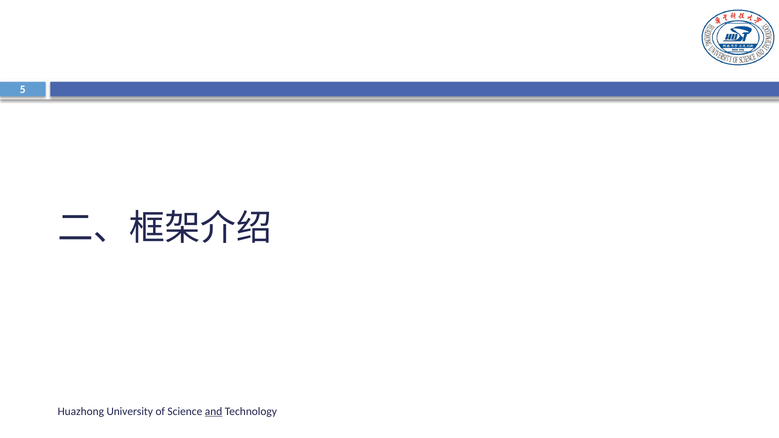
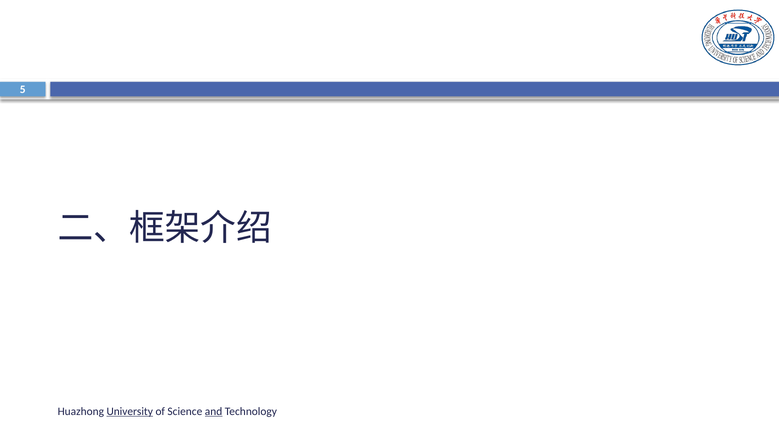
University underline: none -> present (130, 412)
